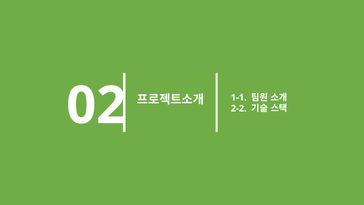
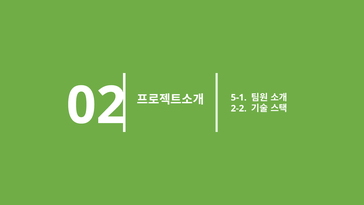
1-1: 1-1 -> 5-1 (239, 97)
